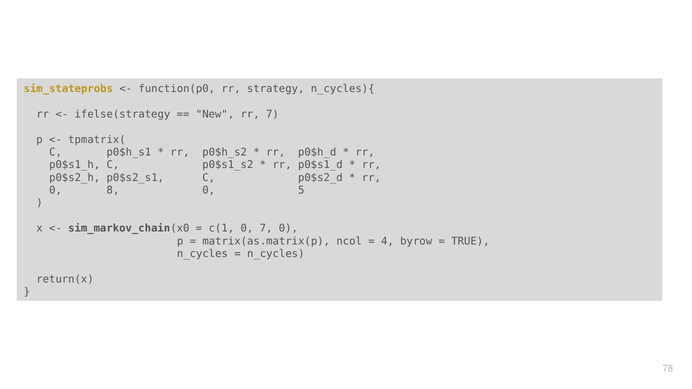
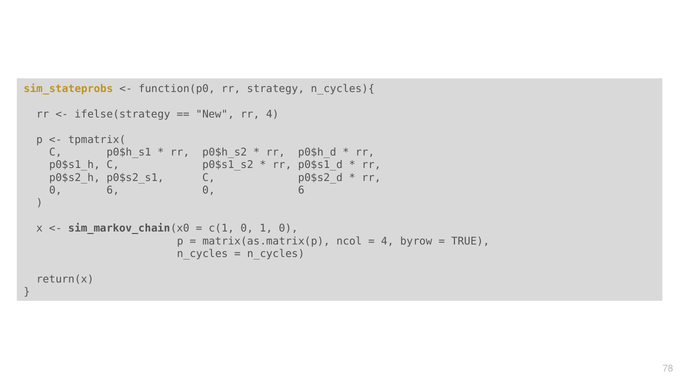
rr 7: 7 -> 4 (272, 114)
8: 8 -> 6 (113, 190)
5: 5 -> 6 (301, 190)
0 7: 7 -> 1 (266, 228)
